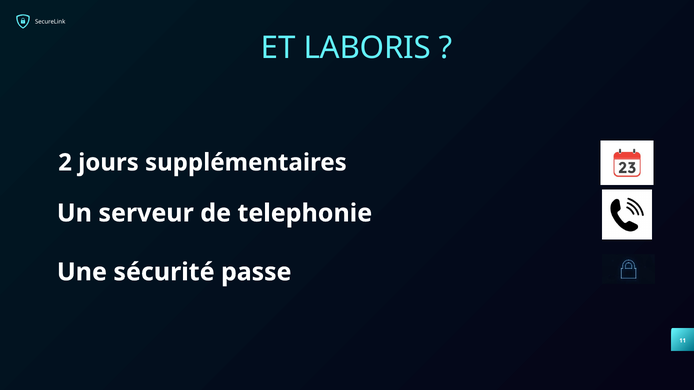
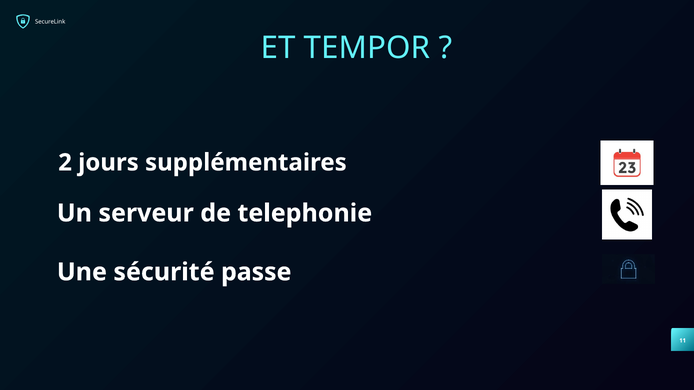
LABORIS: LABORIS -> TEMPOR (367, 48)
